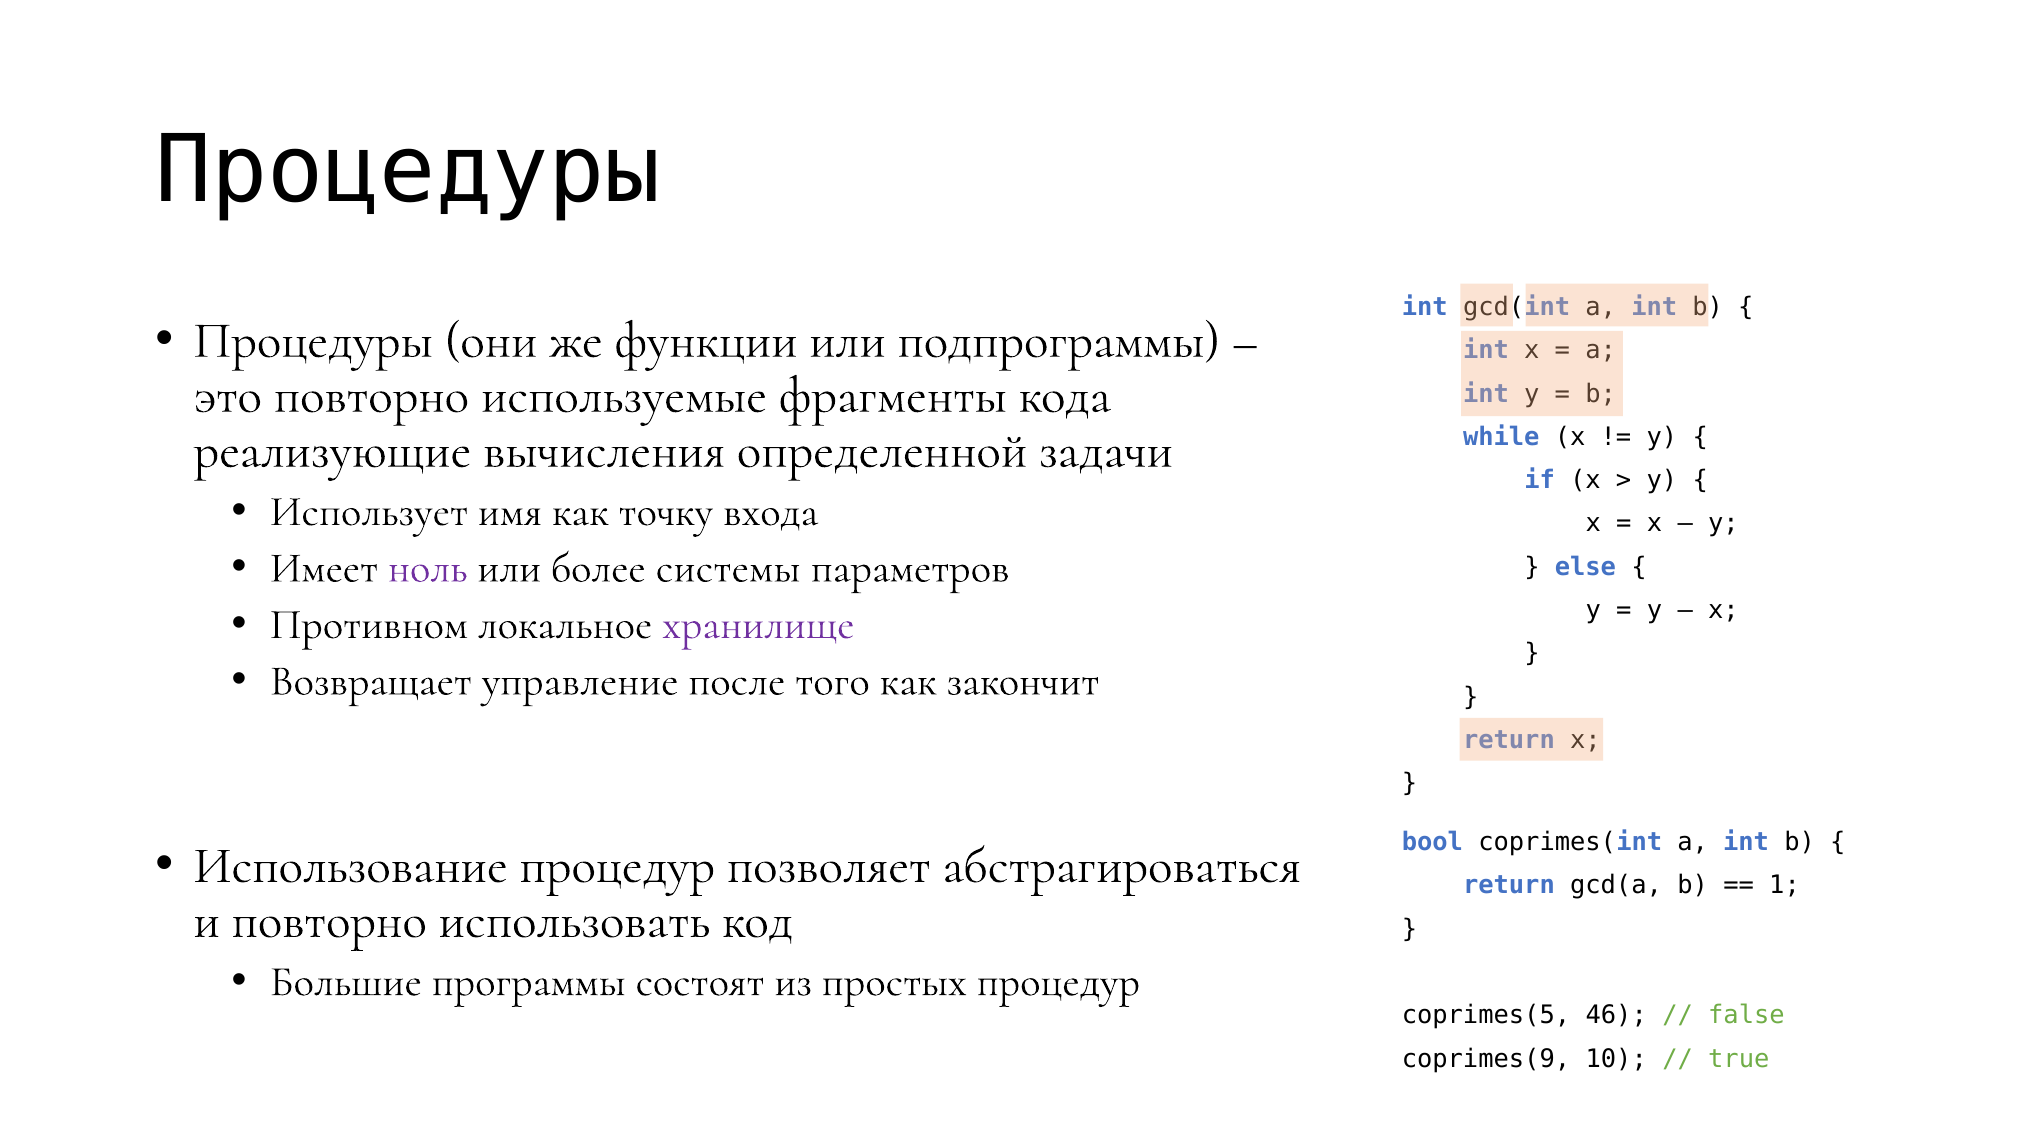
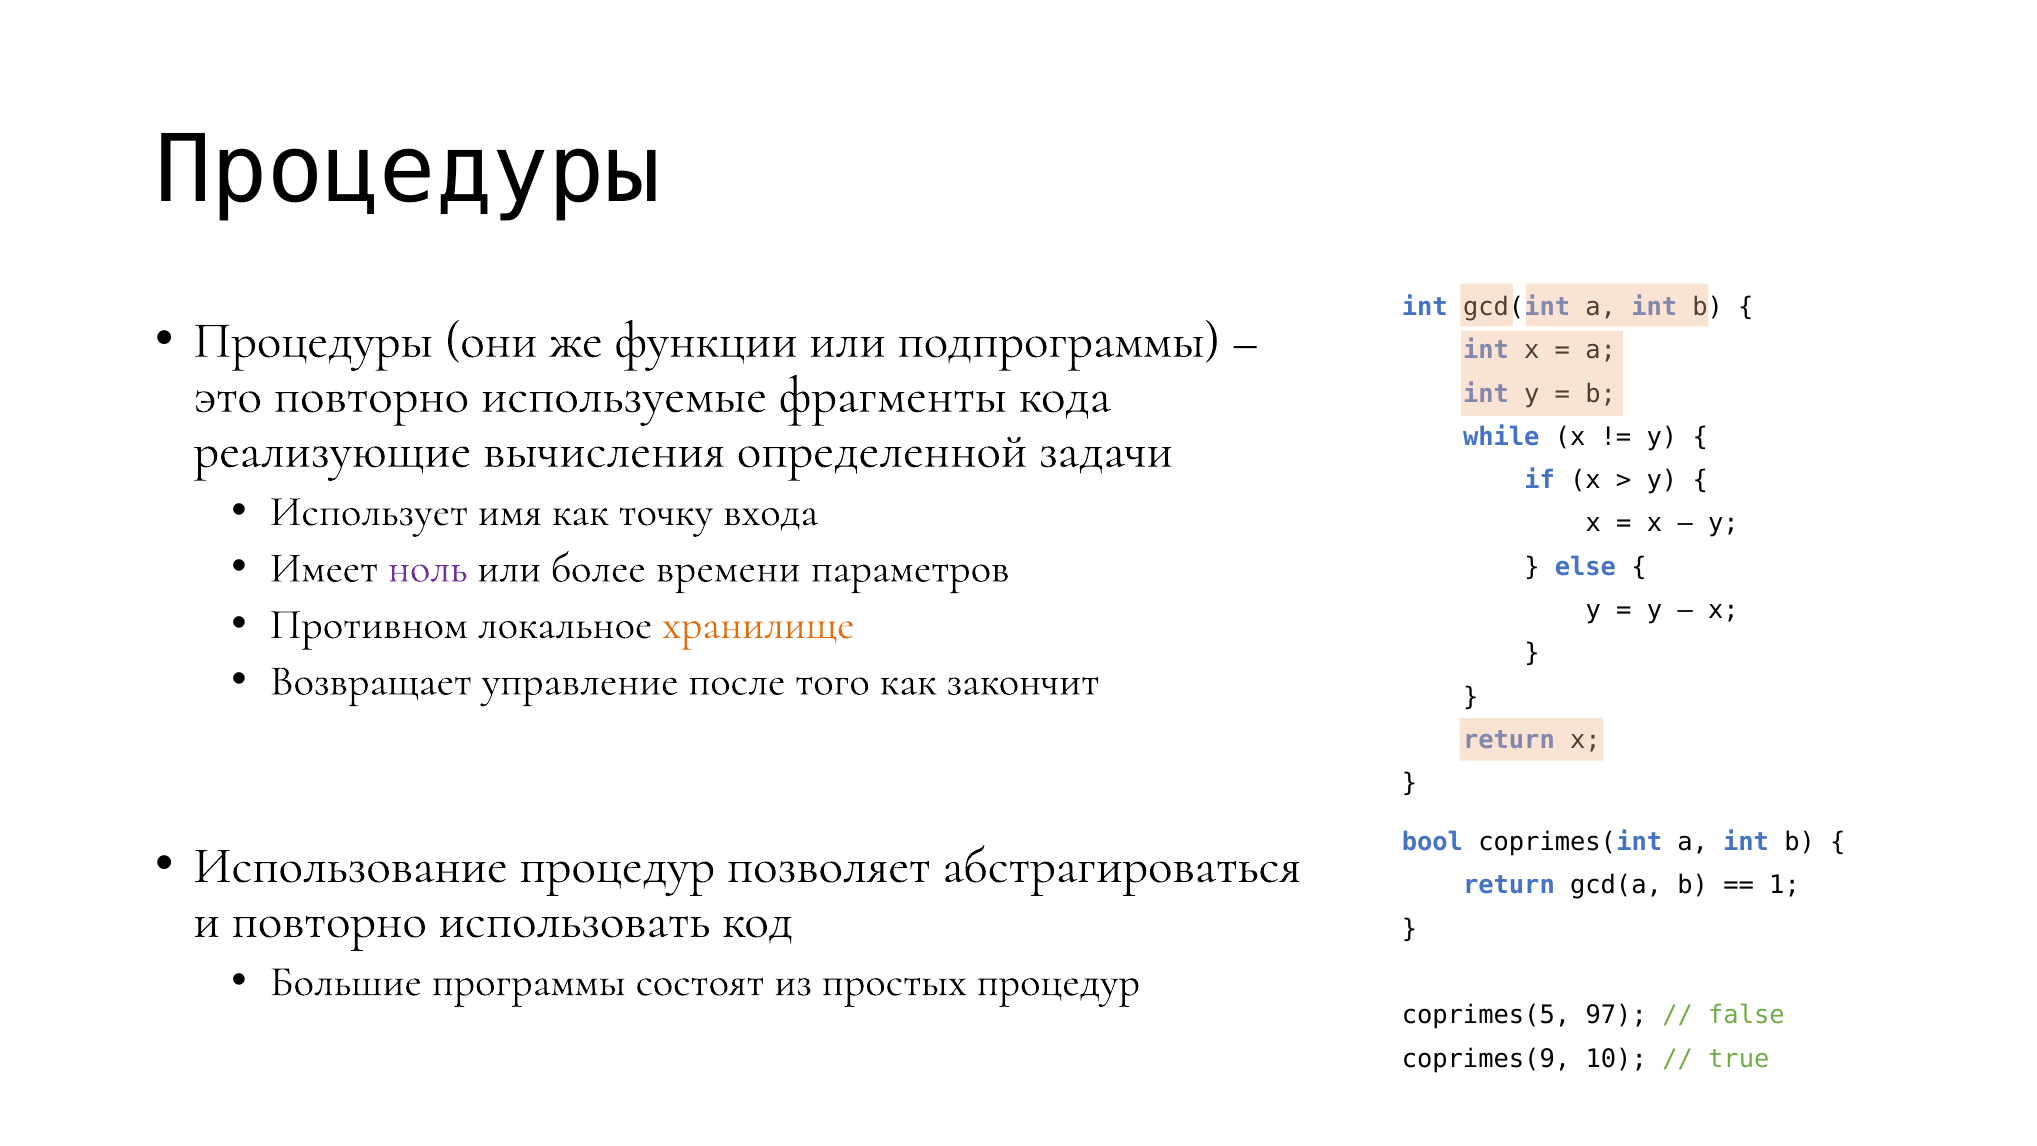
системы: системы -> времени (728, 567)
хранилище colour: purple -> orange (758, 624)
46: 46 -> 97 (1616, 1015)
